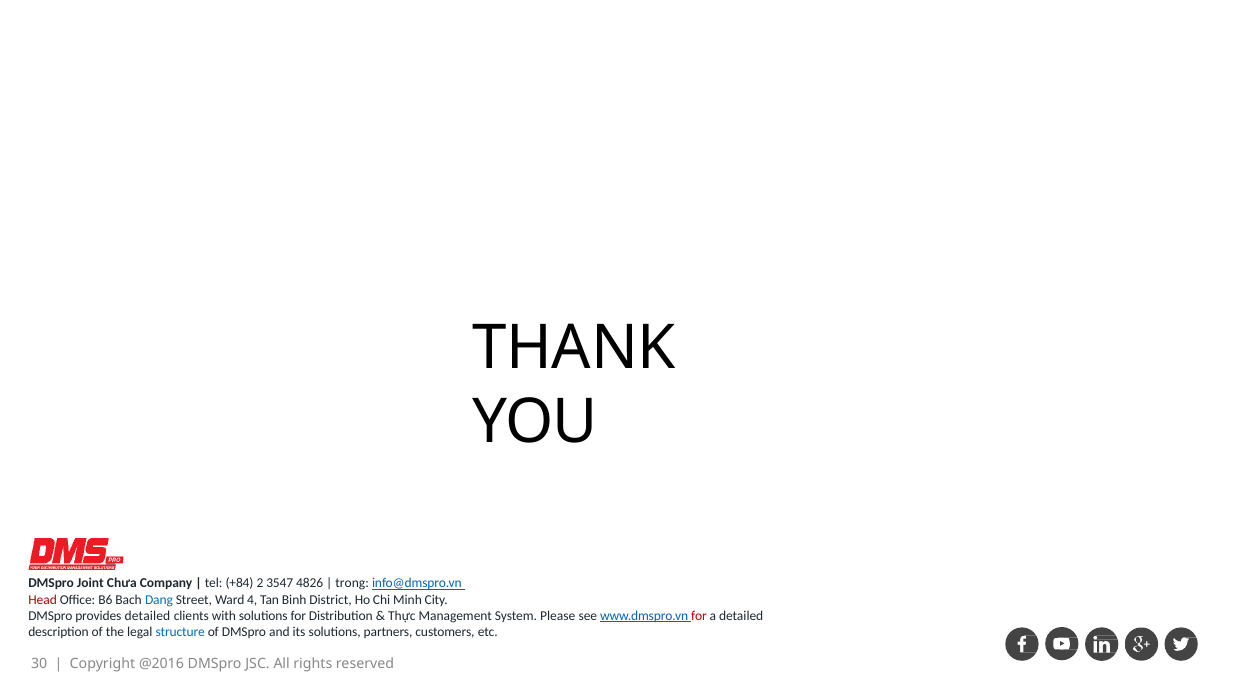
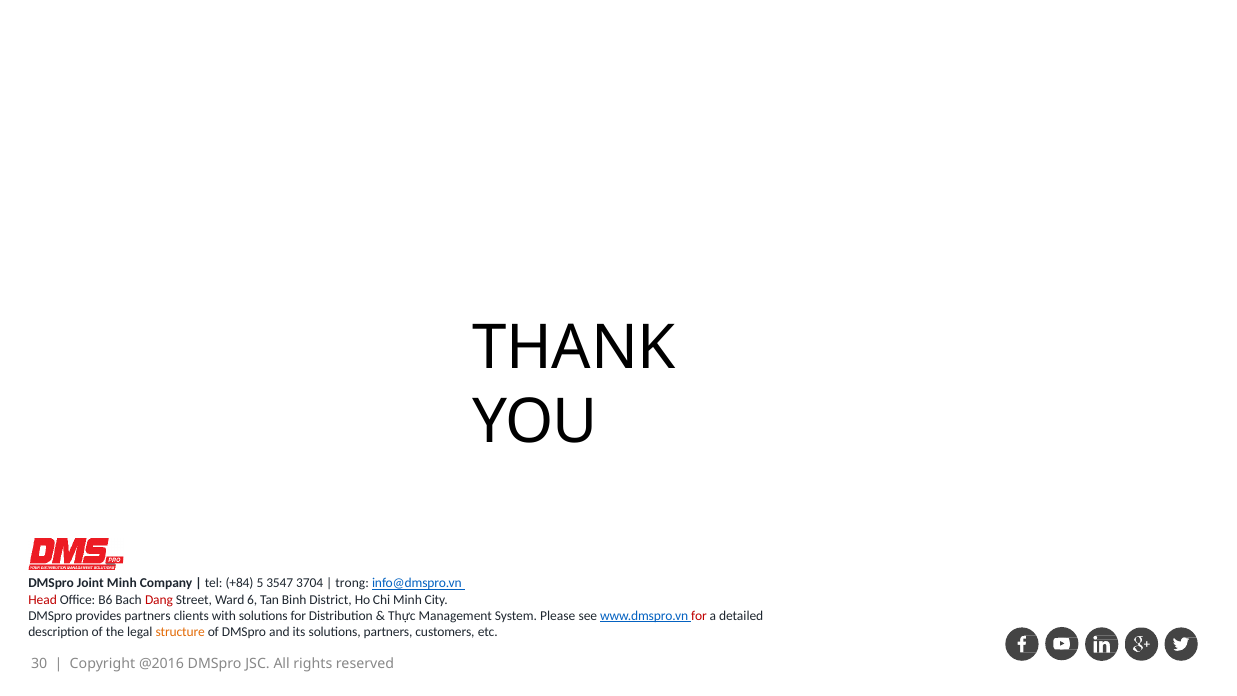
Joint Chưa: Chưa -> Minh (122, 583)
2: 2 -> 5 (260, 583)
4826: 4826 -> 3704 (310, 583)
Dang colour: blue -> red (159, 599)
4: 4 -> 6 (252, 599)
provides detailed: detailed -> partners (148, 616)
structure colour: blue -> orange (180, 632)
